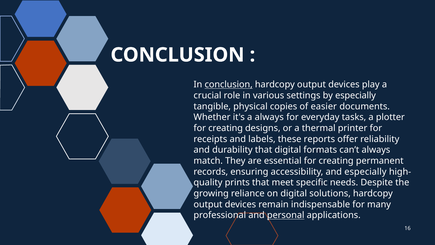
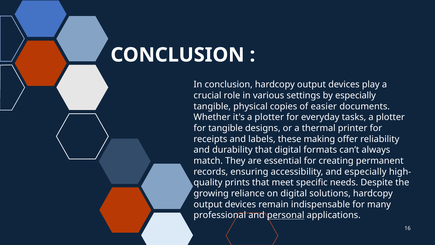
conclusion underline: present -> none (229, 84)
it's a always: always -> plotter (269, 117)
creating: creating -> tangible (226, 128)
reports: reports -> making (319, 139)
